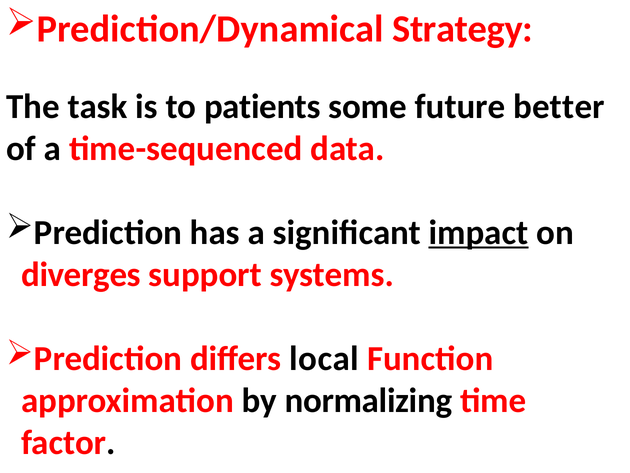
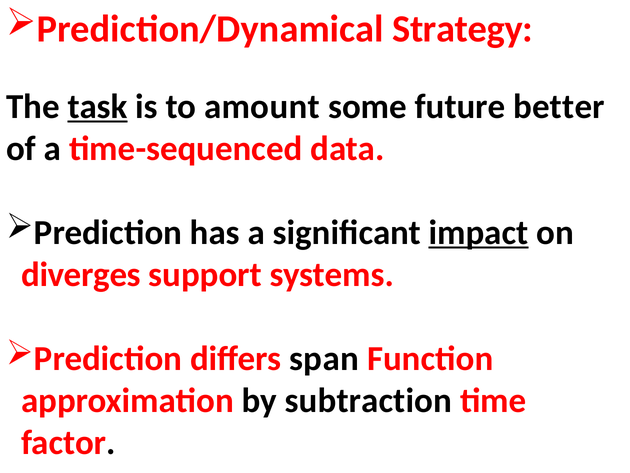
task underline: none -> present (98, 106)
patients: patients -> amount (262, 106)
local: local -> span (324, 358)
normalizing: normalizing -> subtraction (368, 400)
